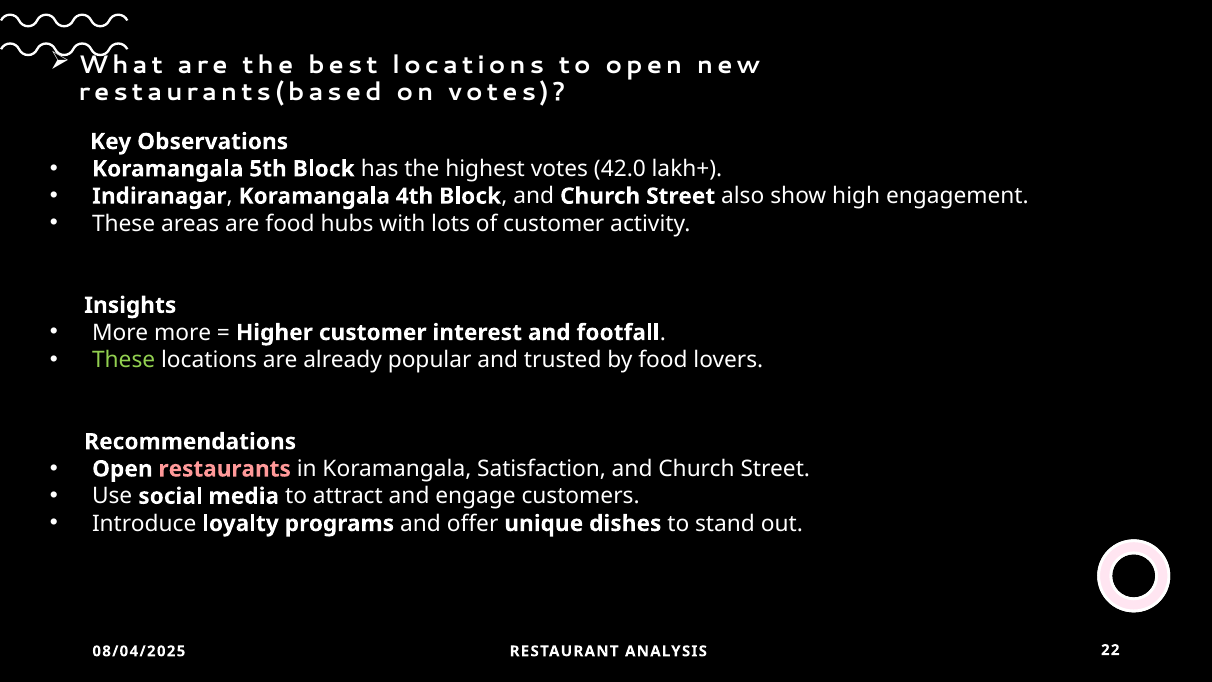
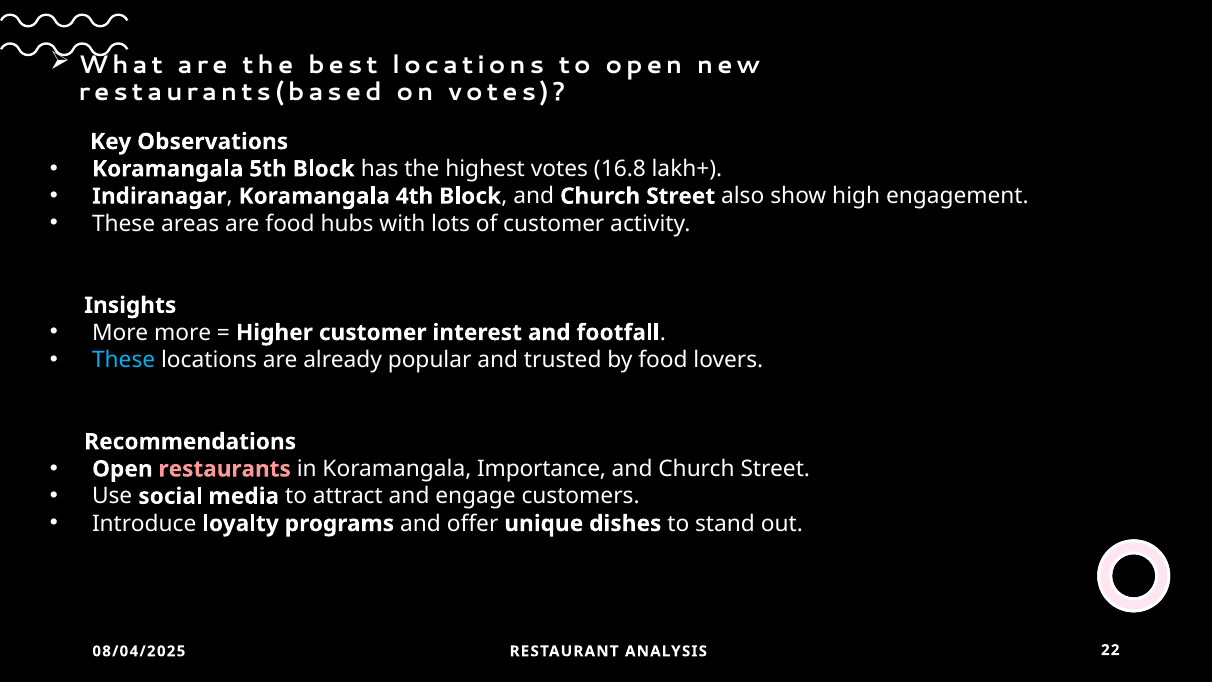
42.0: 42.0 -> 16.8 (620, 169)
These colour: light green -> light blue (124, 360)
Satisfaction: Satisfaction -> Importance (542, 469)
